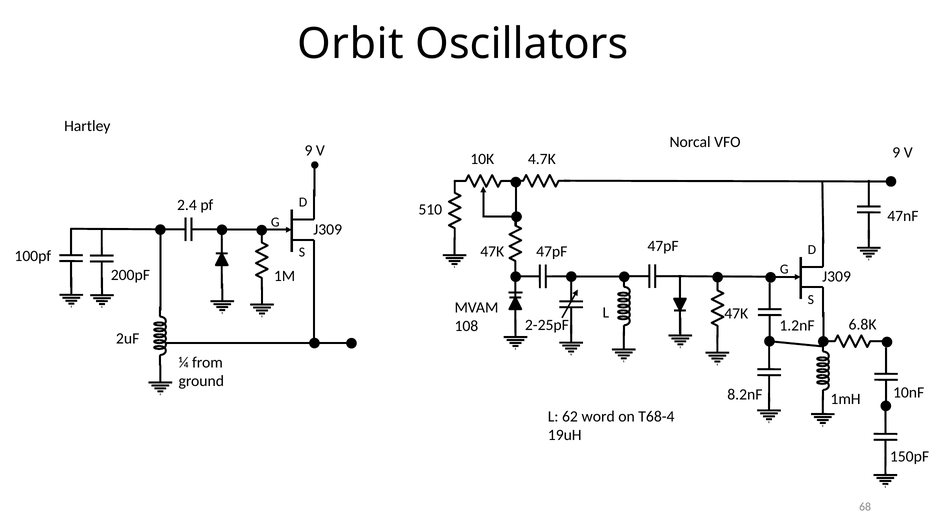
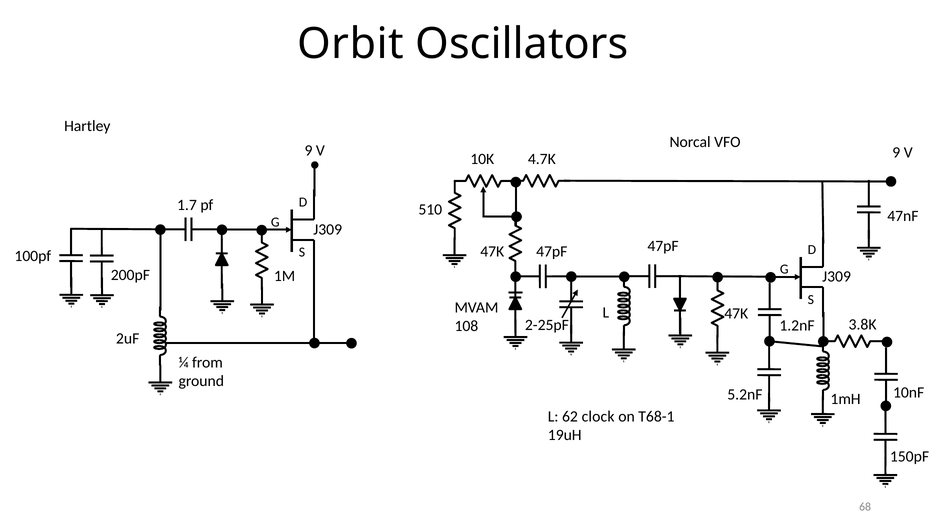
2.4: 2.4 -> 1.7 (187, 205)
6.8K: 6.8K -> 3.8K (863, 324)
8.2nF: 8.2nF -> 5.2nF (745, 394)
word: word -> clock (598, 416)
T68-4: T68-4 -> T68-1 (656, 416)
